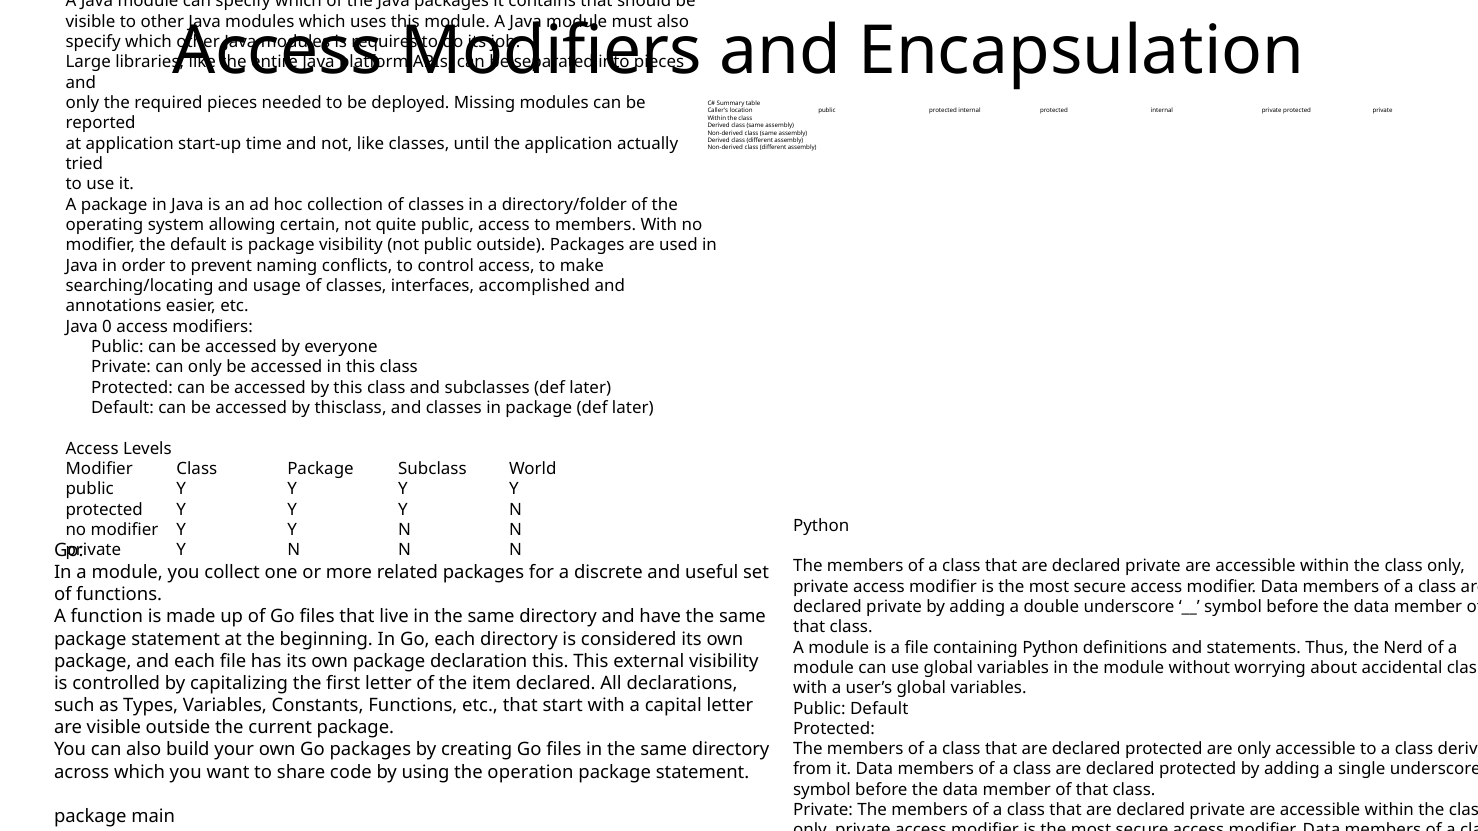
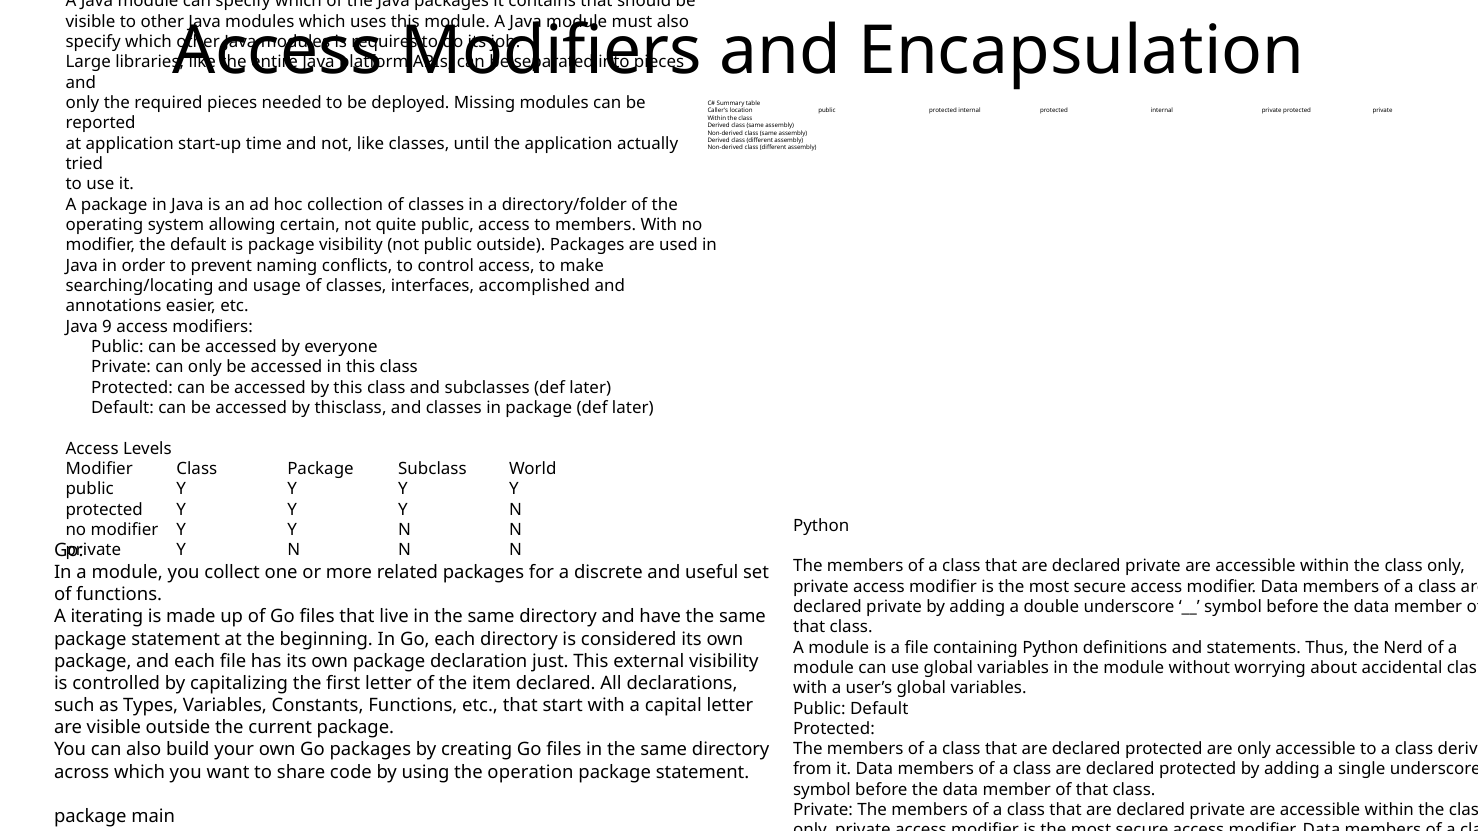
0: 0 -> 9 (107, 327)
function: function -> iterating (107, 617)
declaration this: this -> just (550, 661)
